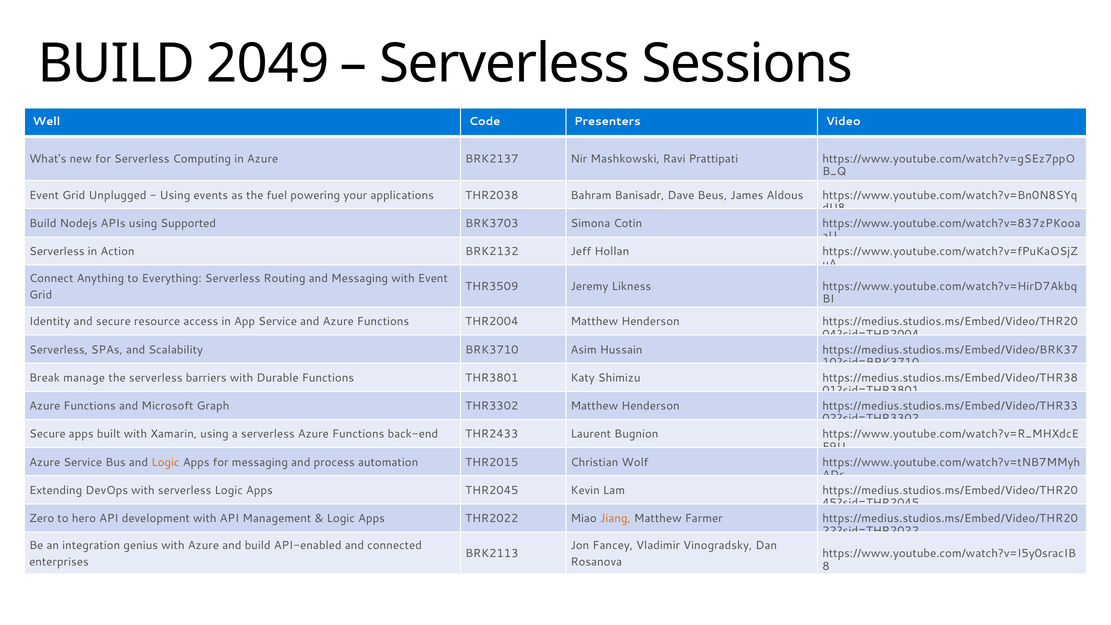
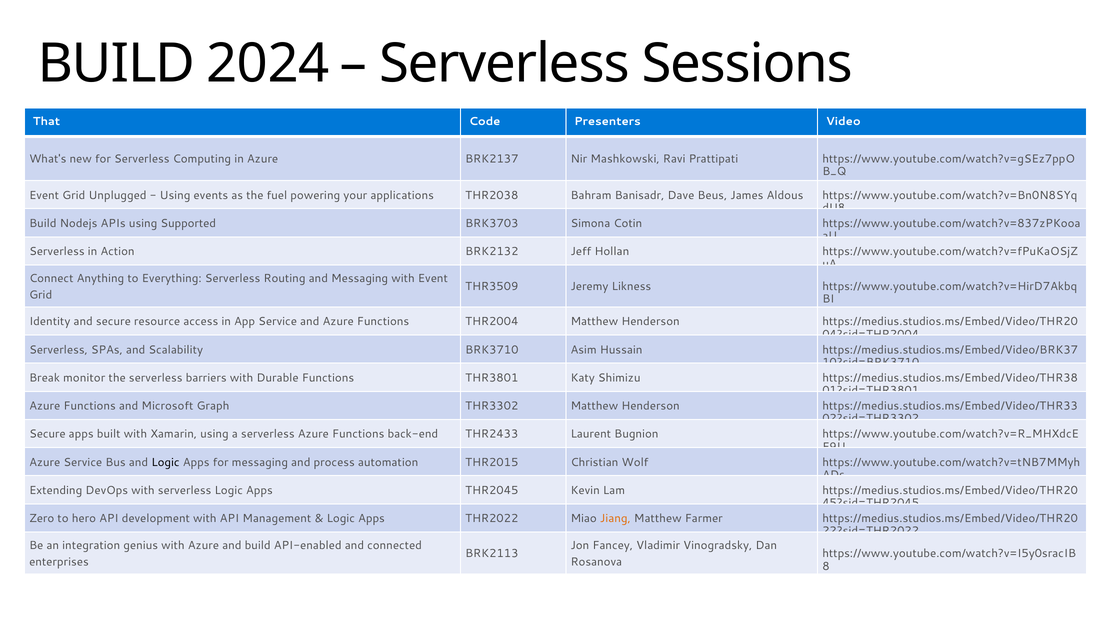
2049: 2049 -> 2024 (268, 64)
Well: Well -> That (47, 121)
manage: manage -> monitor (84, 378)
Logic colour: orange -> black (165, 462)
